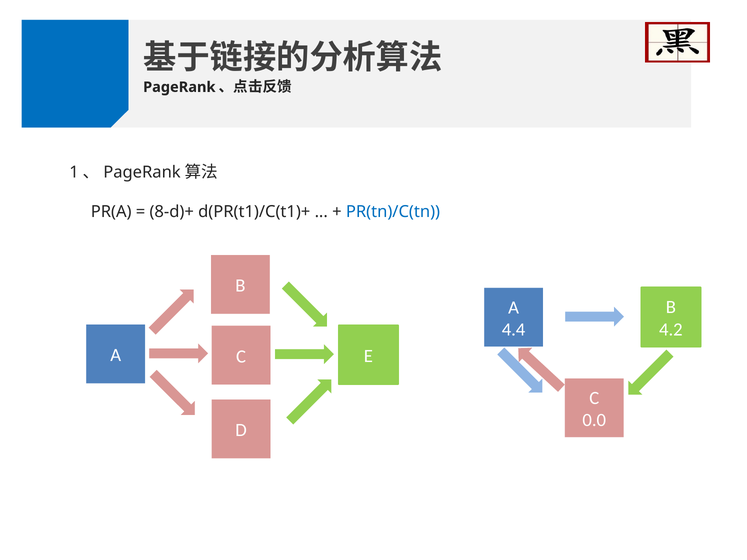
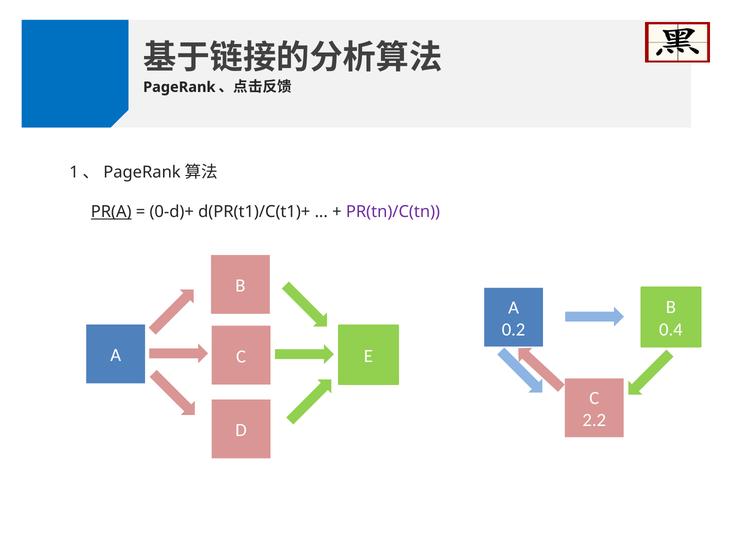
PR(A underline: none -> present (111, 212)
8-d)+: 8-d)+ -> 0-d)+ (172, 212)
PR(tn)/C(tn colour: blue -> purple (393, 212)
4.2: 4.2 -> 0.4 (671, 330)
4.4: 4.4 -> 0.2 (514, 330)
0.0: 0.0 -> 2.2 (594, 420)
